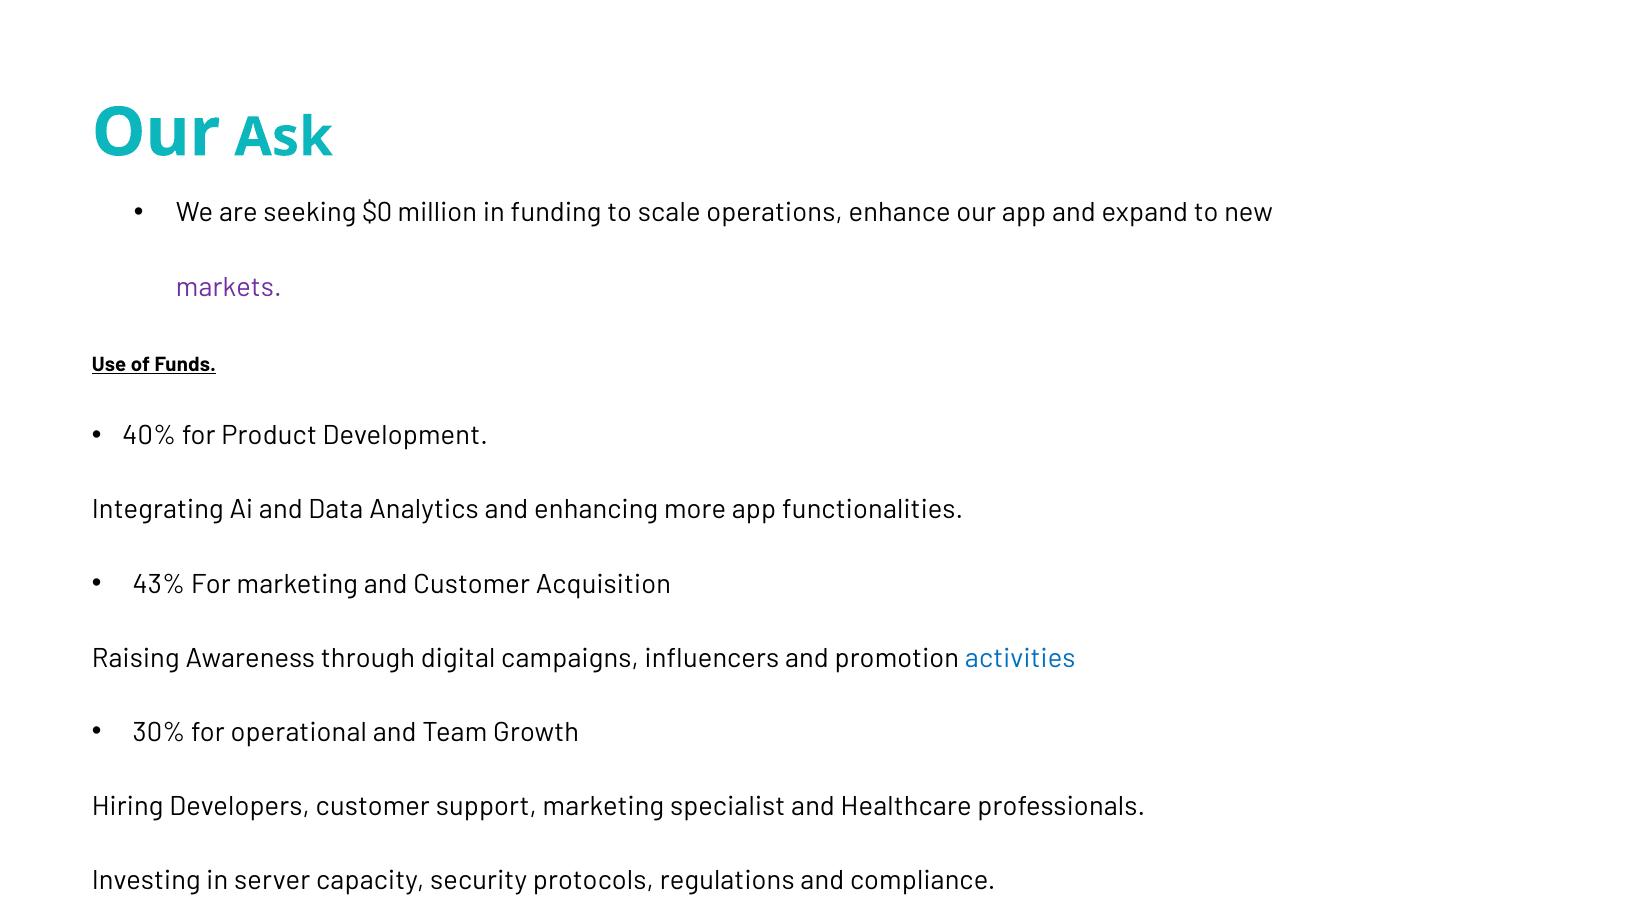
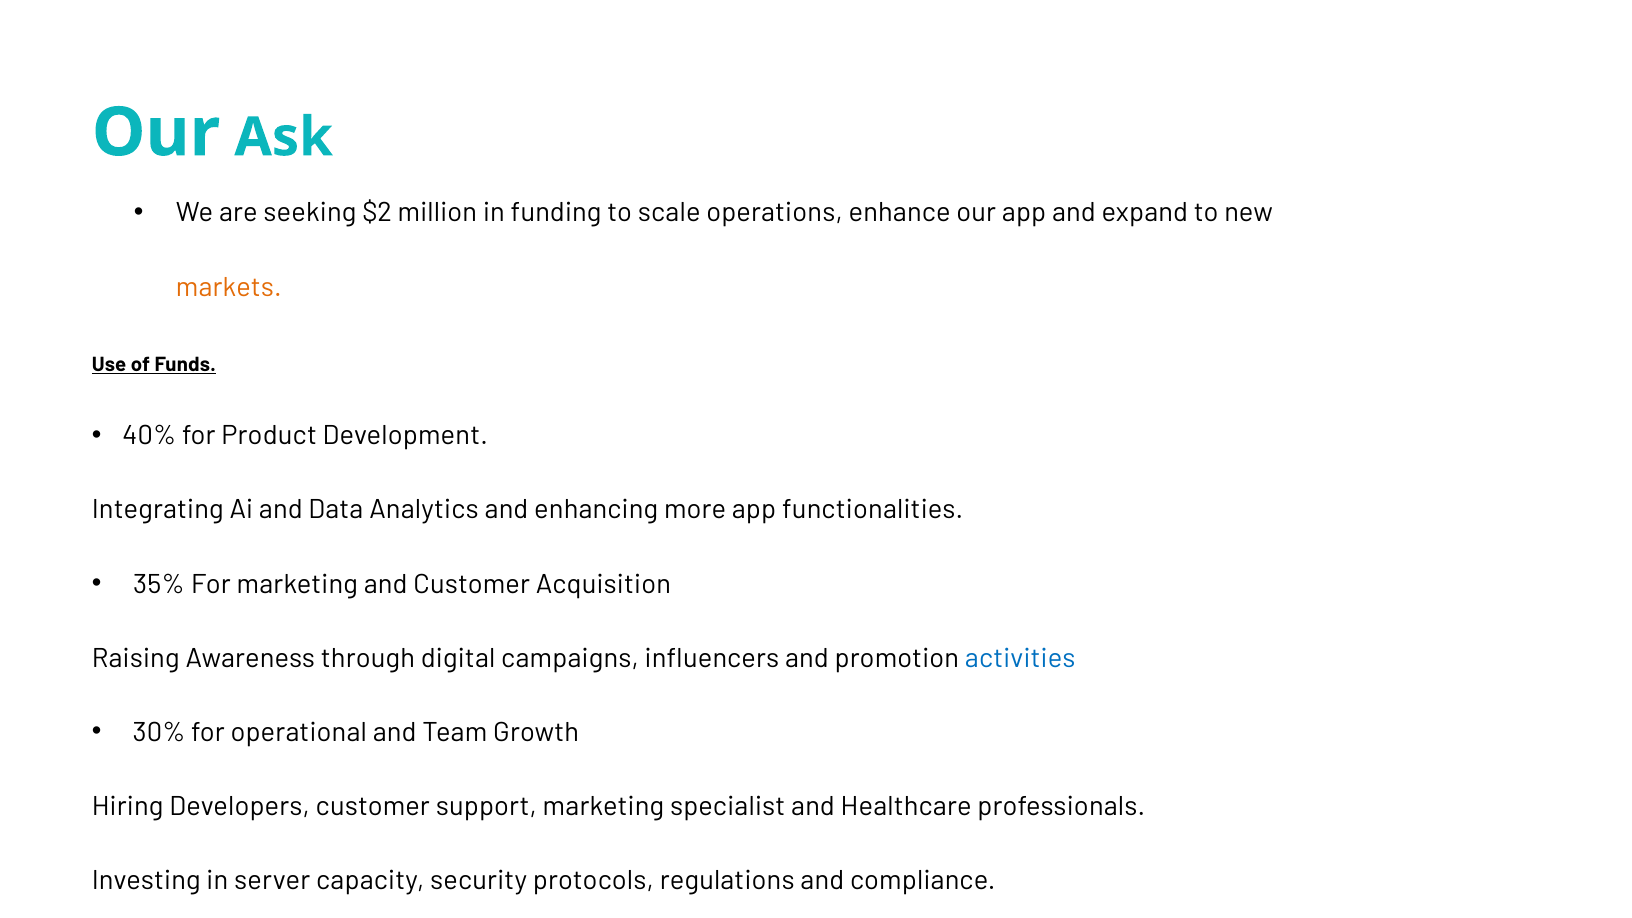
$0: $0 -> $2 (377, 213)
markets colour: purple -> orange (229, 287)
43%: 43% -> 35% (159, 584)
